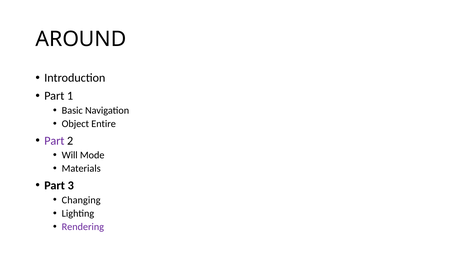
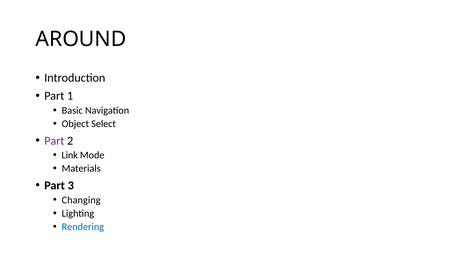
Entire: Entire -> Select (104, 124)
Will: Will -> Link (70, 155)
Rendering colour: purple -> blue (83, 227)
